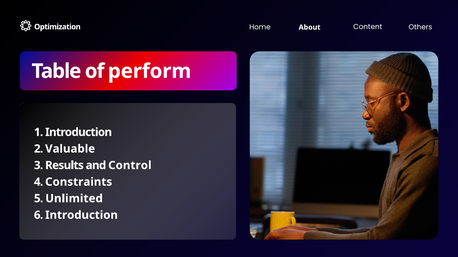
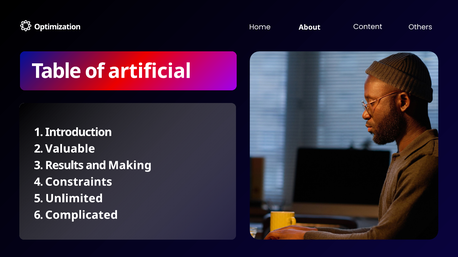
perform: perform -> artificial (150, 71)
Control: Control -> Making (130, 166)
6 Introduction: Introduction -> Complicated (81, 216)
